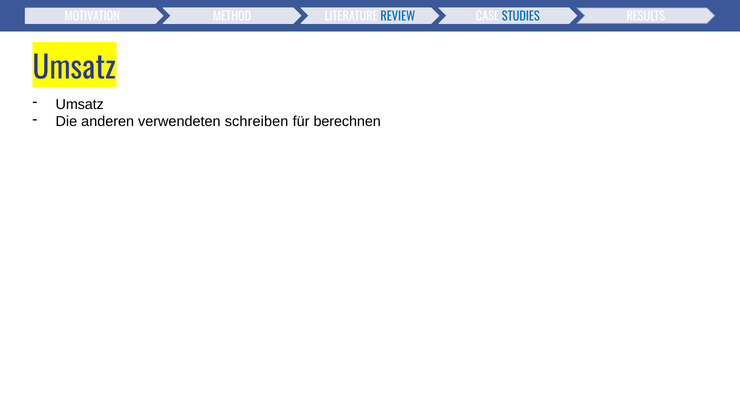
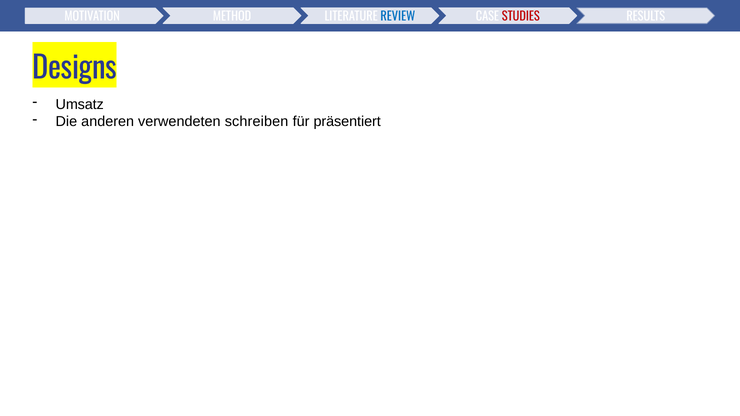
STUDIES colour: blue -> red (521, 17)
Umsatz: Umsatz -> Designs (75, 68)
berechnen: berechnen -> präsentiert (347, 122)
